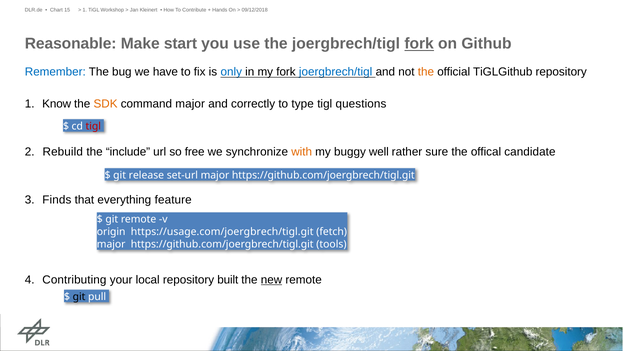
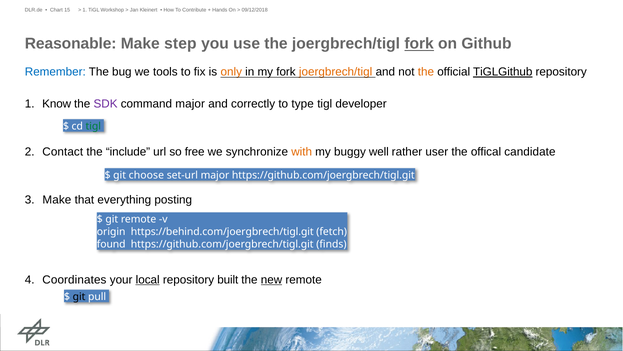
start: start -> step (180, 44)
have: have -> tools (165, 72)
only colour: blue -> orange (231, 72)
joergbrech/tigl colour: blue -> orange (336, 72)
TiGLGithub underline: none -> present (503, 72)
SDK colour: orange -> purple (106, 104)
questions: questions -> developer (361, 104)
tigl colour: red -> green (93, 126)
Rebuild: Rebuild -> Contact (63, 152)
sure: sure -> user (437, 152)
release: release -> choose (146, 175)
Finds: Finds -> Make (57, 199)
feature: feature -> posting (173, 199)
https://usage.com/joergbrech/tigl.git: https://usage.com/joergbrech/tigl.git -> https://behind.com/joergbrech/tigl.git (222, 231)
major: major -> found (111, 244)
tools: tools -> finds (331, 244)
Contributing: Contributing -> Coordinates (74, 279)
local underline: none -> present (148, 279)
